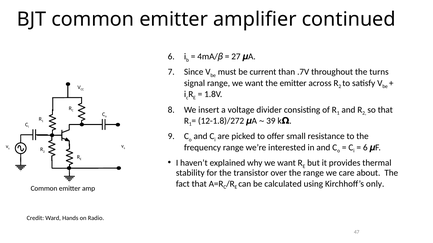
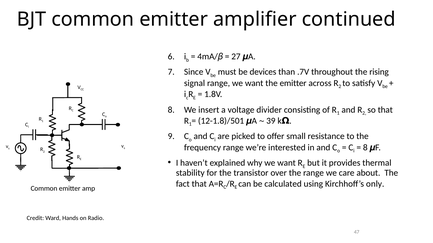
current: current -> devices (263, 72)
turns: turns -> rising (379, 72)
12-1.8)/272: 12-1.8)/272 -> 12-1.8)/501 (221, 121)
6: 6 -> 8 (365, 148)
